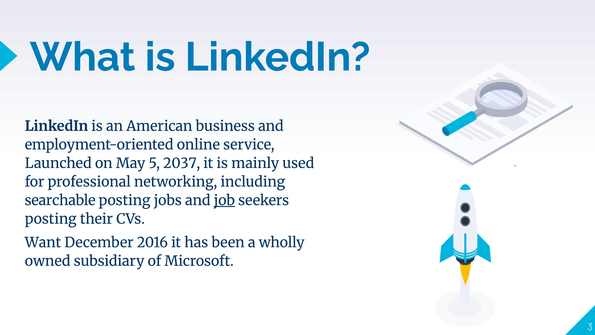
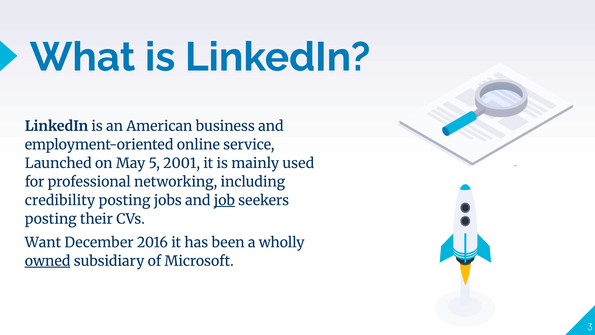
2037: 2037 -> 2001 (182, 163)
searchable: searchable -> credibility (60, 200)
owned underline: none -> present (48, 261)
